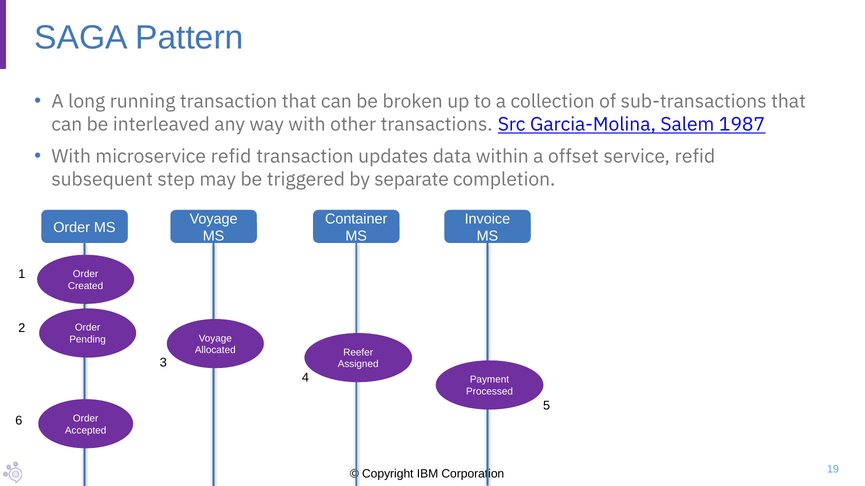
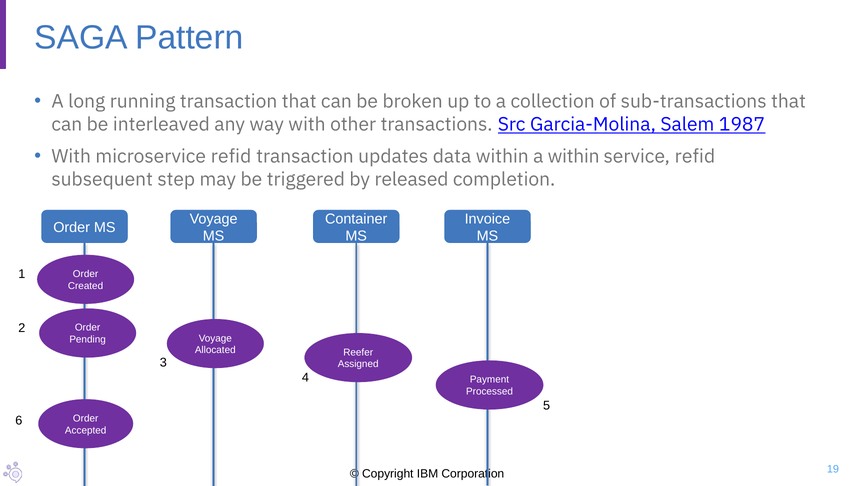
a offset: offset -> within (574, 157)
separate: separate -> released (412, 180)
